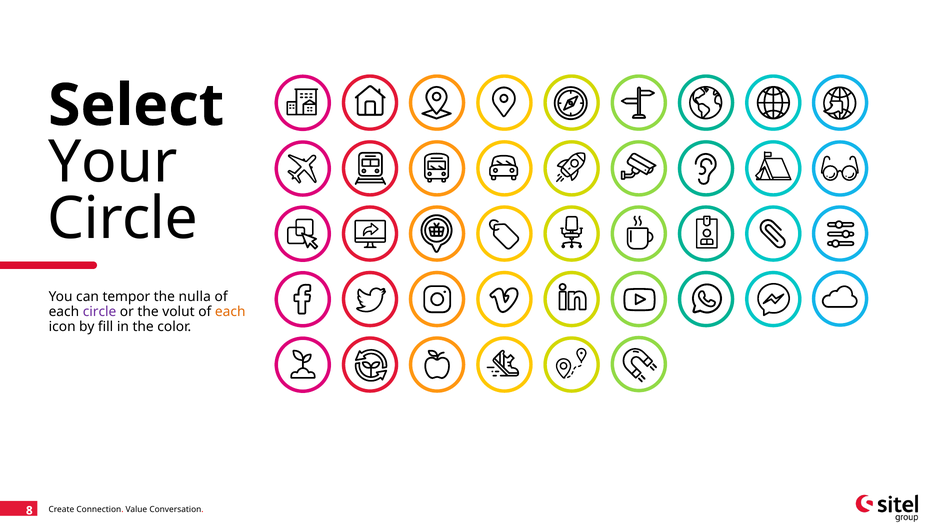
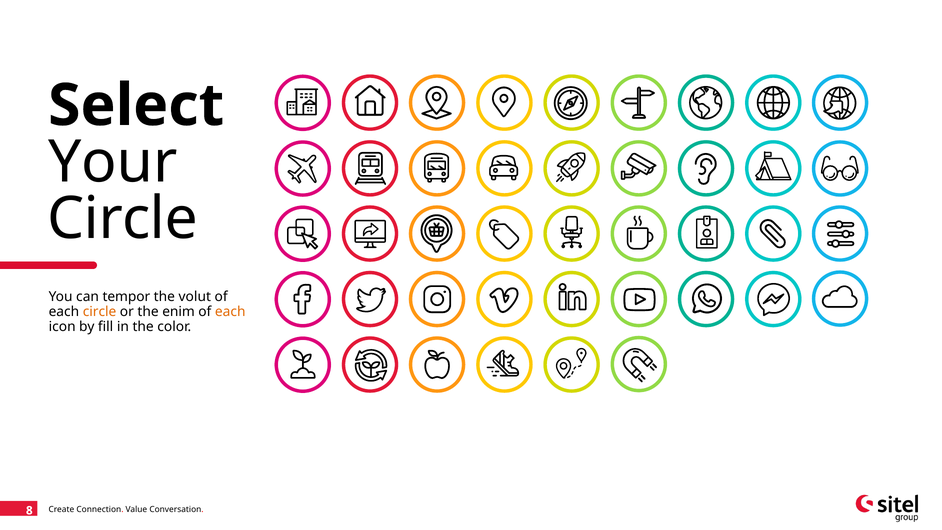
nulla: nulla -> volut (195, 297)
circle colour: purple -> orange (100, 312)
volut: volut -> enim (179, 312)
